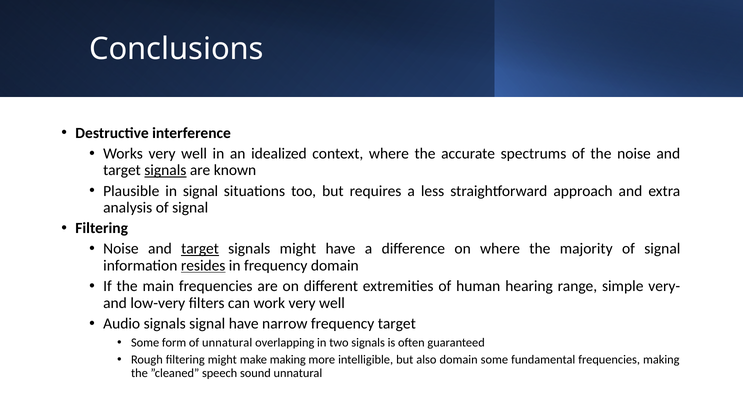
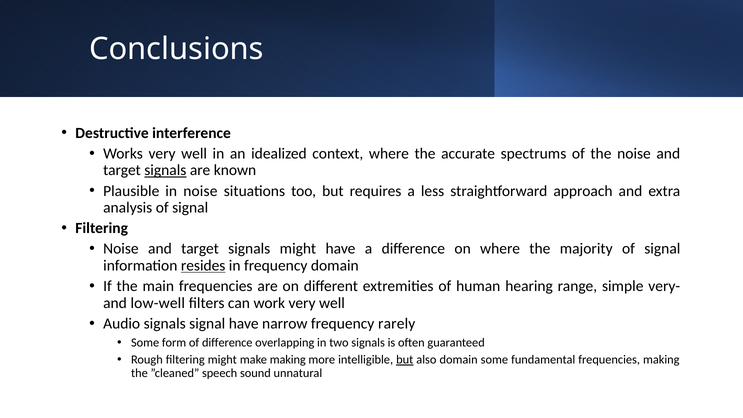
in signal: signal -> noise (200, 191)
target underline: present -> none (200, 249)
low-very: low-very -> low-well (158, 303)
frequency target: target -> rarely (397, 324)
of unnatural: unnatural -> difference (227, 342)
but underline: none -> present (405, 360)
